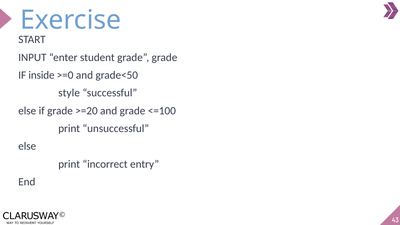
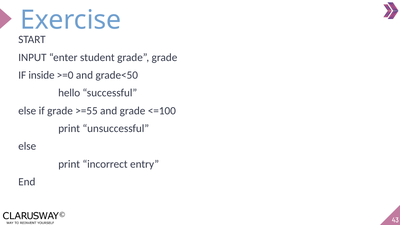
style: style -> hello (69, 93)
>=20: >=20 -> >=55 (86, 111)
